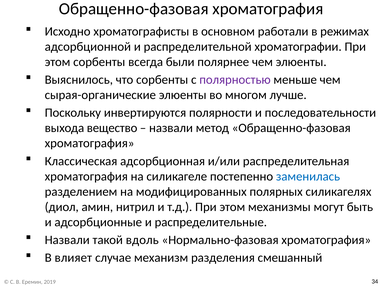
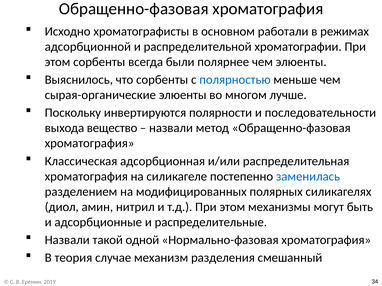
полярностью colour: purple -> blue (235, 80)
вдоль: вдоль -> одной (142, 240)
влияет: влияет -> теория (73, 258)
